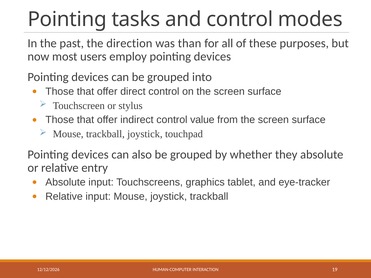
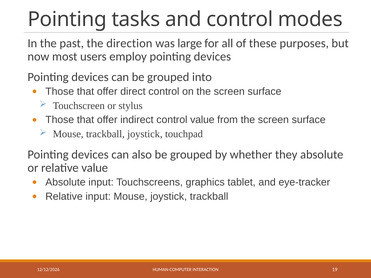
than: than -> large (190, 43)
relative entry: entry -> value (95, 168)
